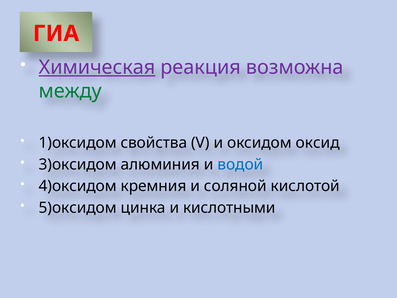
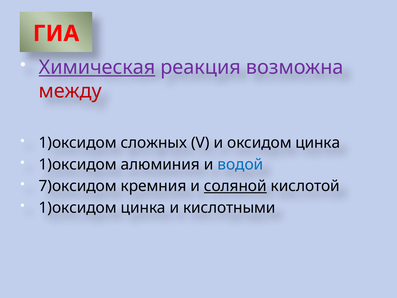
между colour: green -> red (70, 91)
свойства: свойства -> сложных (154, 143)
оксидом оксид: оксид -> цинка (318, 143)
3)оксидом: 3)оксидом -> 1)оксидом (78, 164)
4)оксидом: 4)оксидом -> 7)оксидом (78, 186)
соляной underline: none -> present (235, 186)
5)оксидом: 5)оксидом -> 1)оксидом (78, 208)
